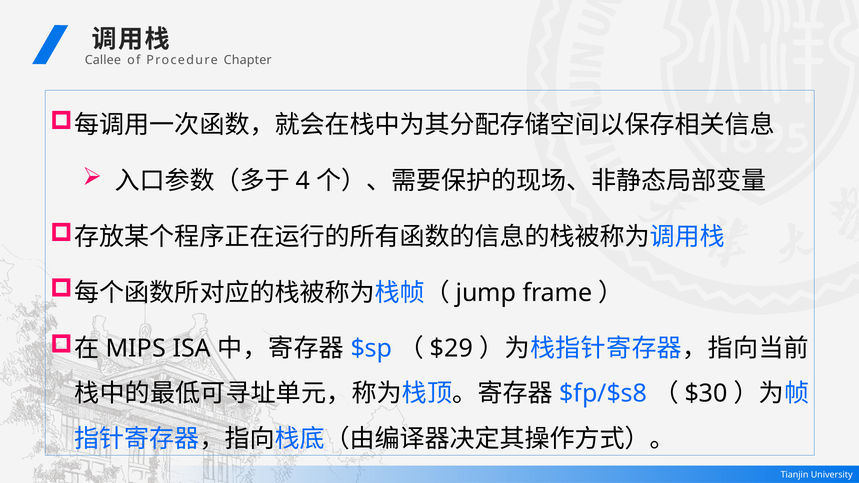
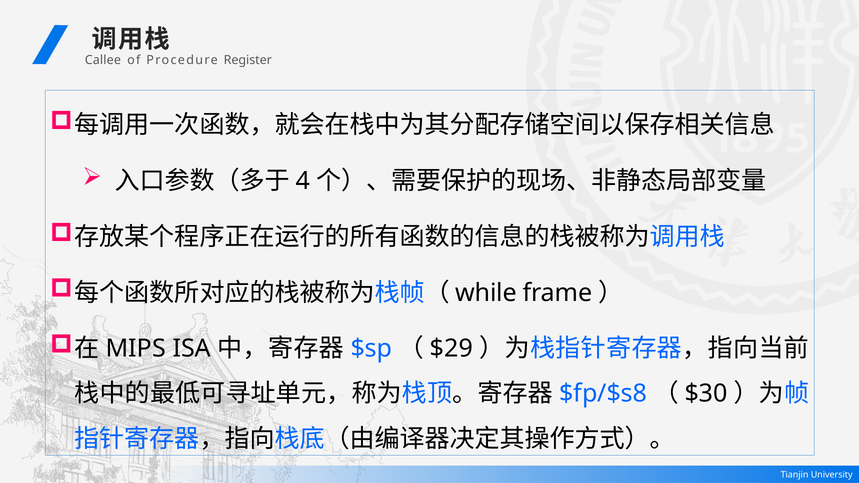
Chapter: Chapter -> Register (248, 60)
jump: jump -> while (486, 293)
